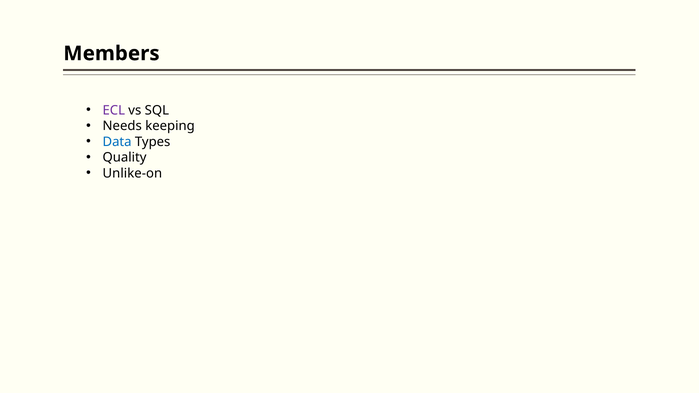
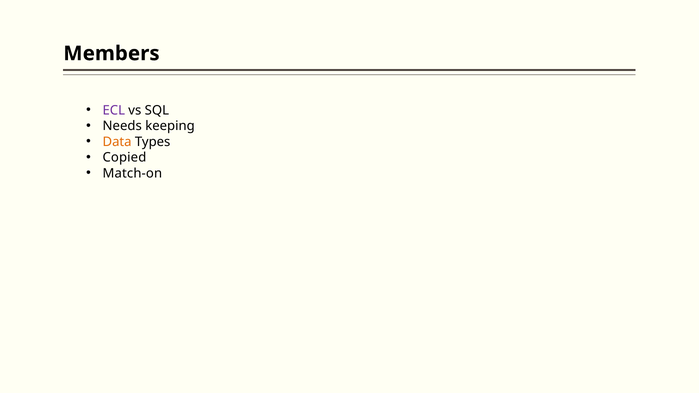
Data colour: blue -> orange (117, 142)
Quality: Quality -> Copied (124, 158)
Unlike-on: Unlike-on -> Match-on (132, 173)
